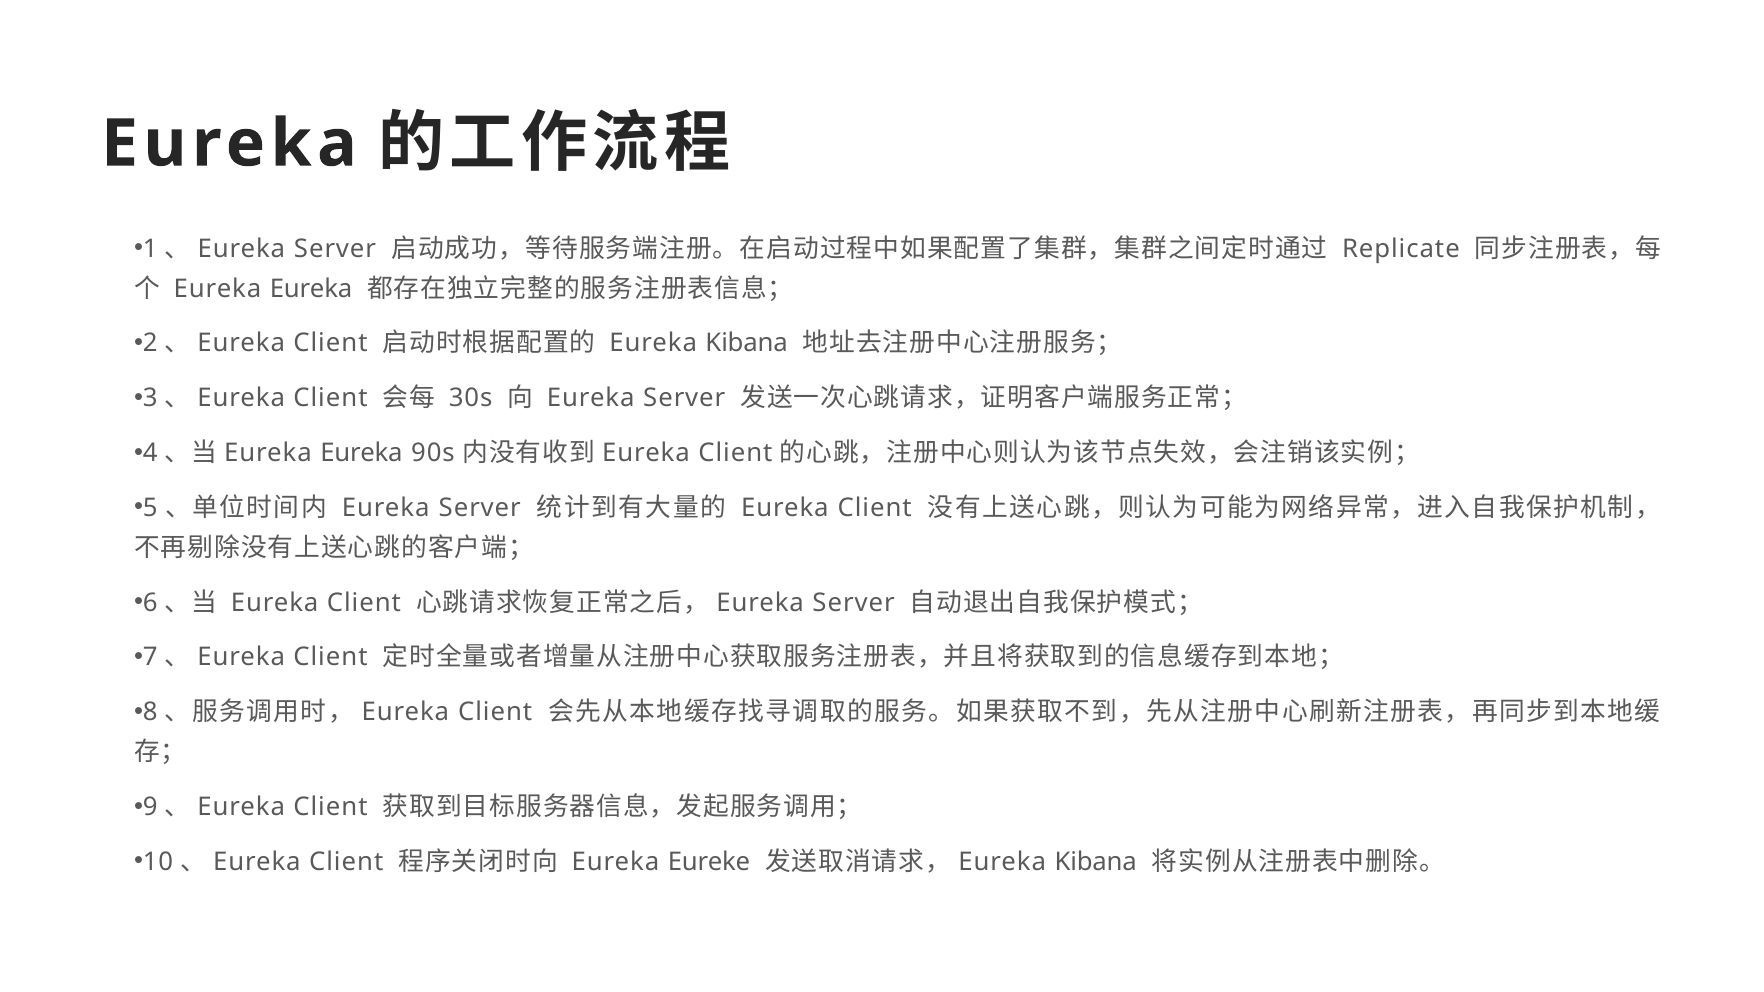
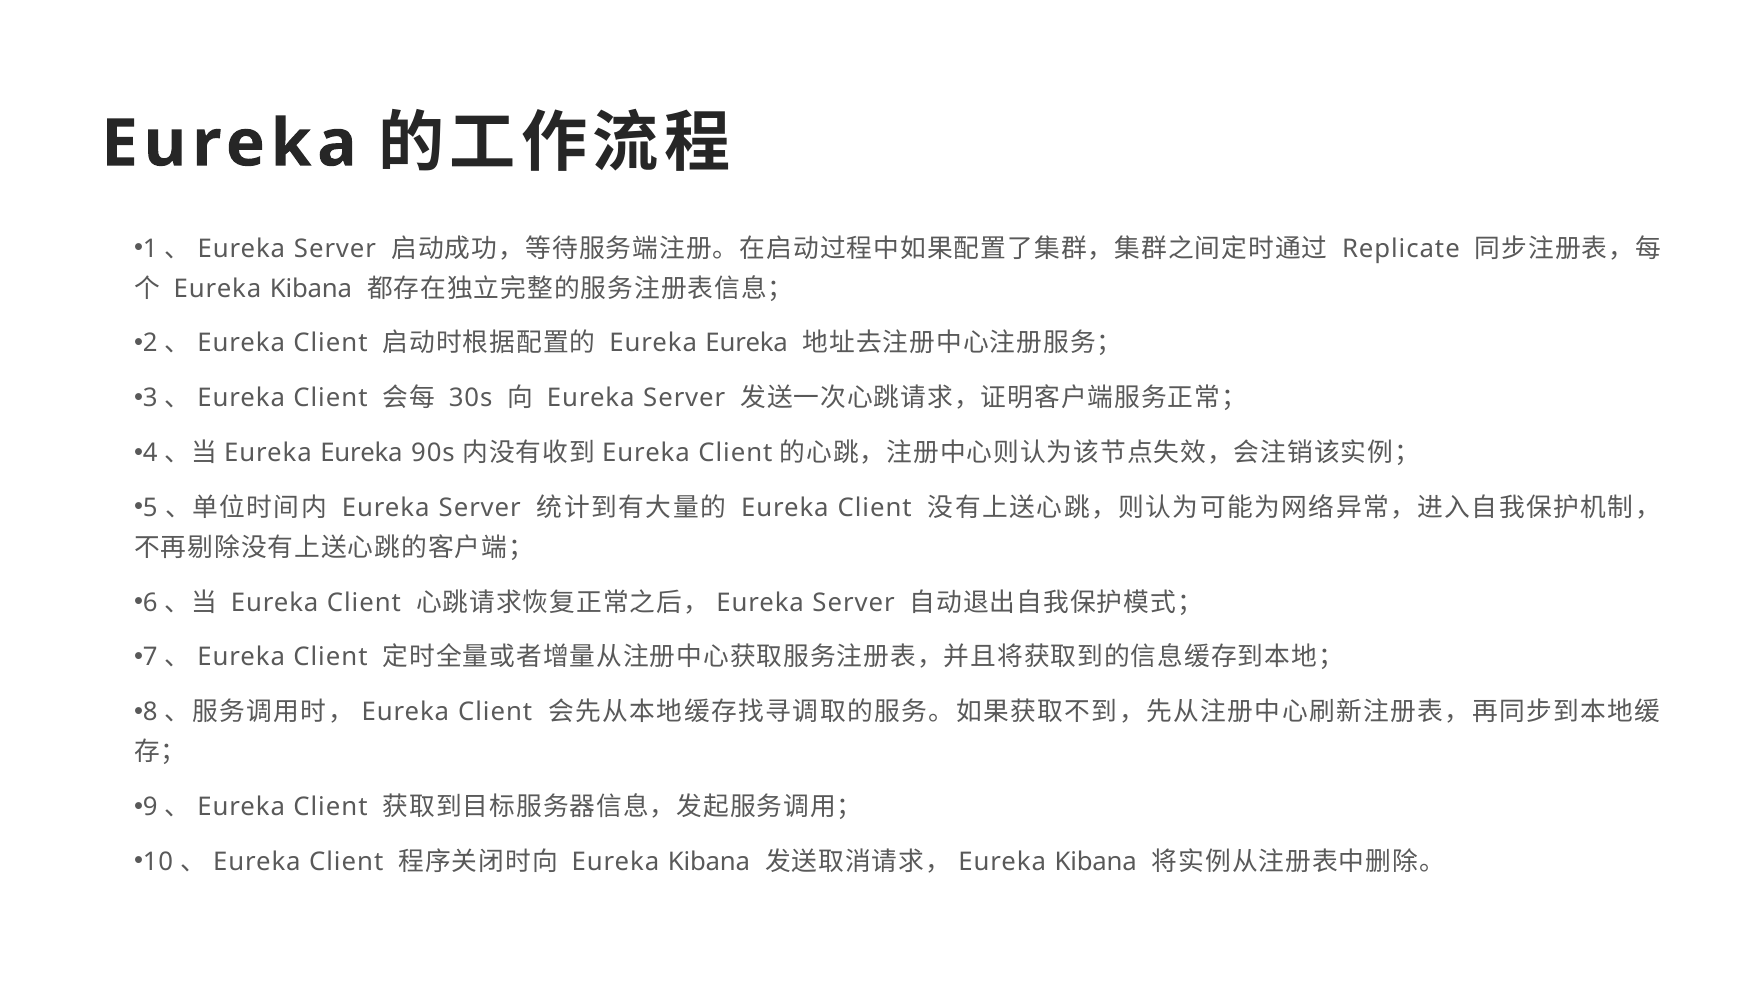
Eureka: Eureka -> Kibana (311, 289)
Kibana: Kibana -> Eureka (747, 344)
Eureke: Eureke -> Kibana (709, 862)
